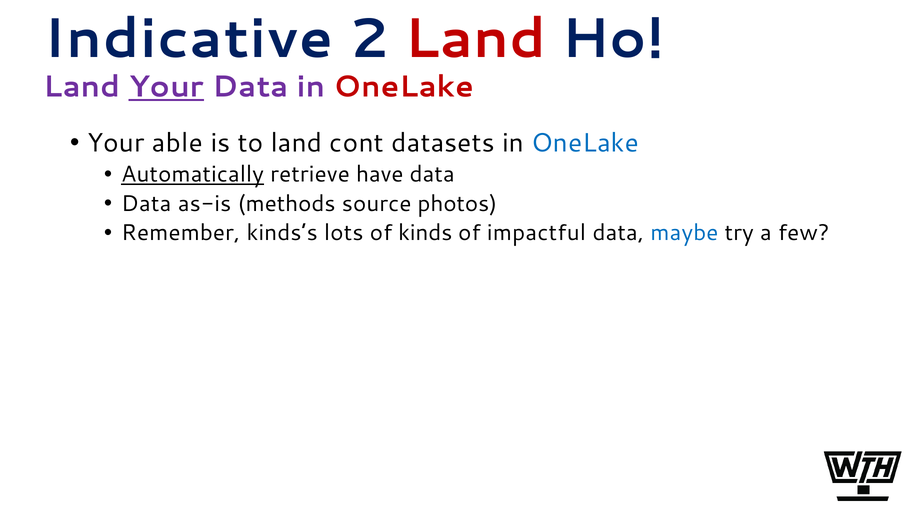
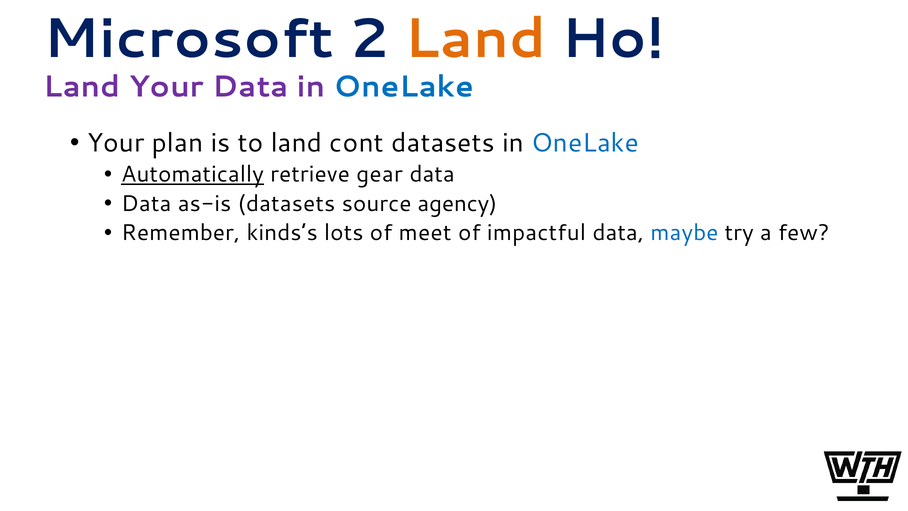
Indicative: Indicative -> Microsoft (188, 39)
Land colour: red -> orange (475, 39)
Your underline: present -> none (166, 87)
OneLake colour: red -> blue (404, 87)
able: able -> plan (178, 143)
have: have -> gear (380, 174)
as-is methods: methods -> datasets (286, 204)
photos: photos -> agency (457, 204)
kinds: kinds -> meet (425, 233)
